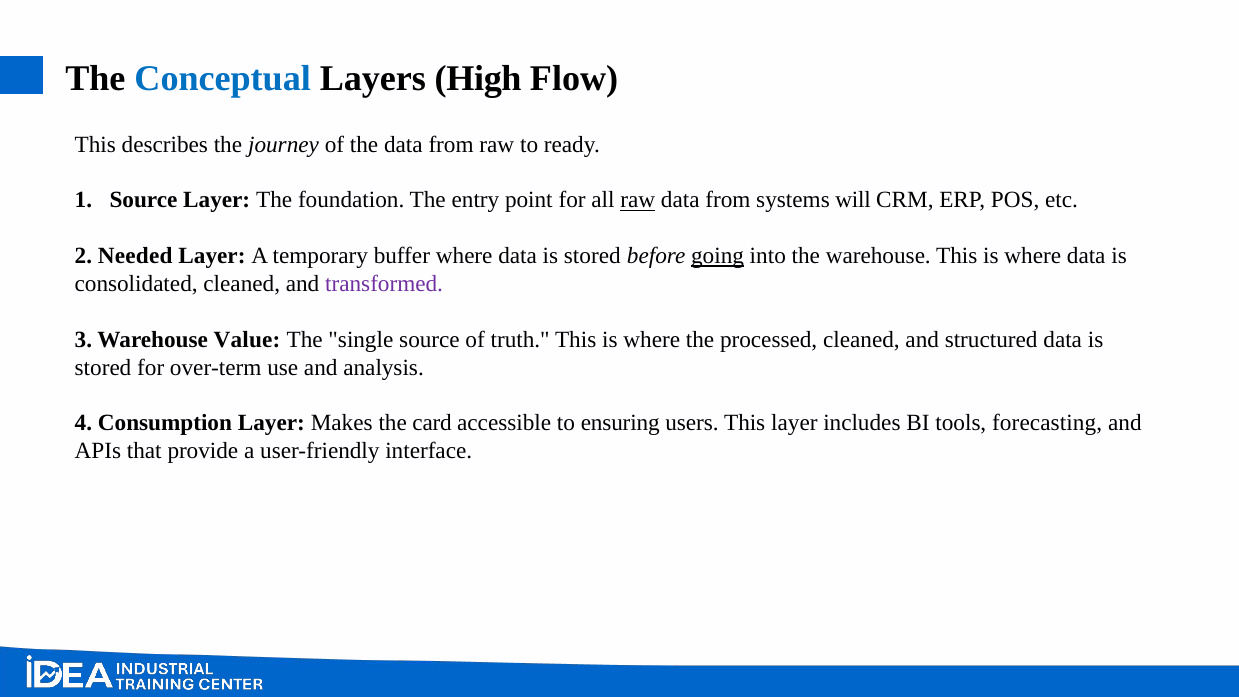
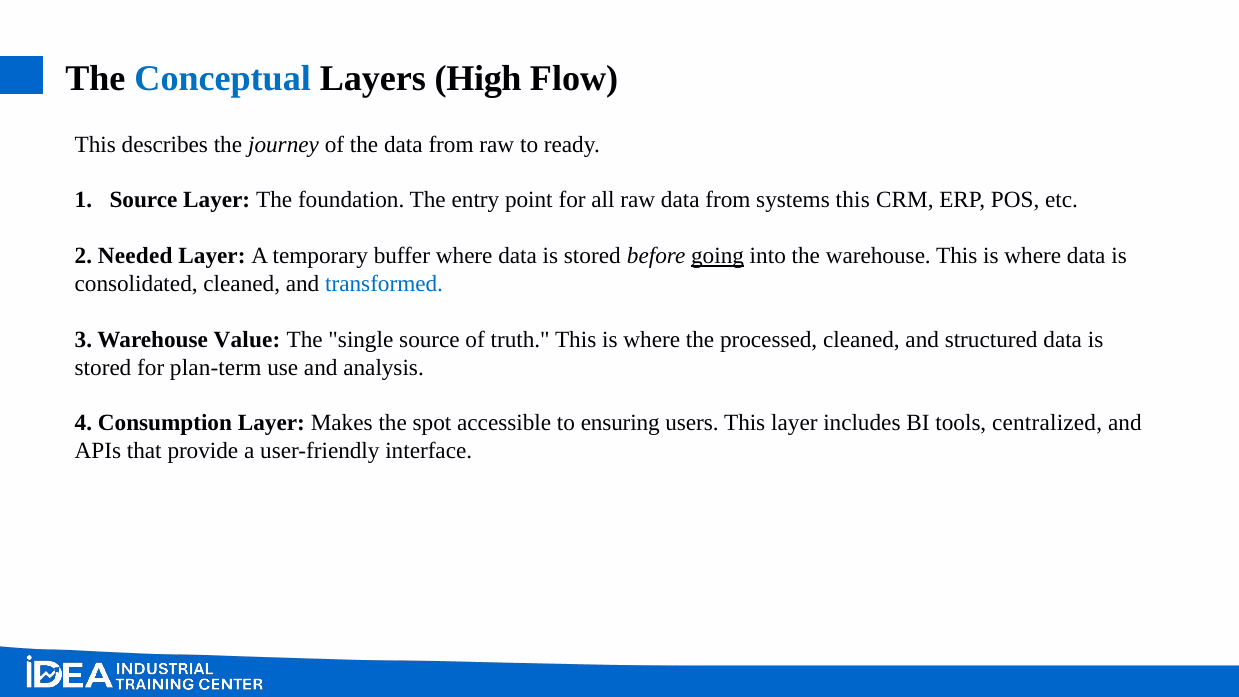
raw underline: present -> none (638, 200)
systems will: will -> this (853, 200)
transformed colour: purple -> blue (384, 284)
over-term: over-term -> plan-term (216, 367)
card: card -> spot (432, 423)
forecasting: forecasting -> centralized (1047, 423)
